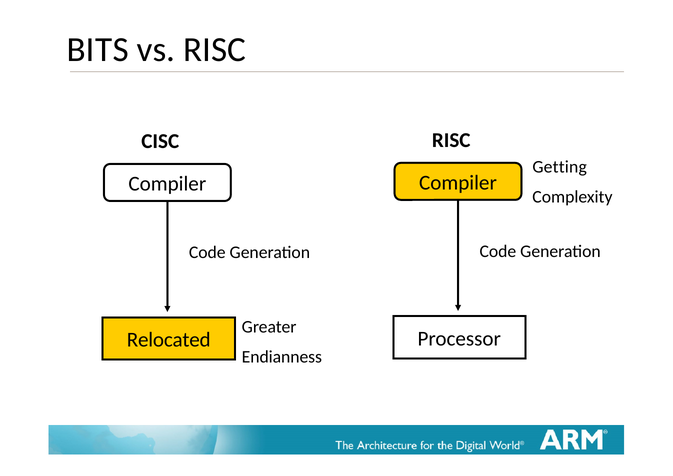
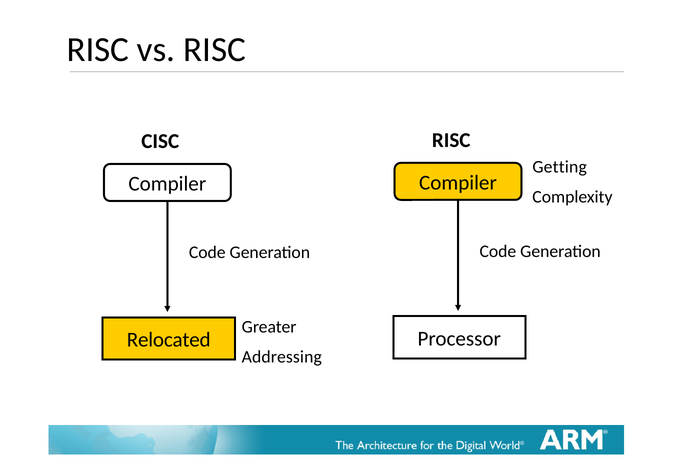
BITS: BITS -> RISC (98, 50)
Endianness: Endianness -> Addressing (282, 356)
